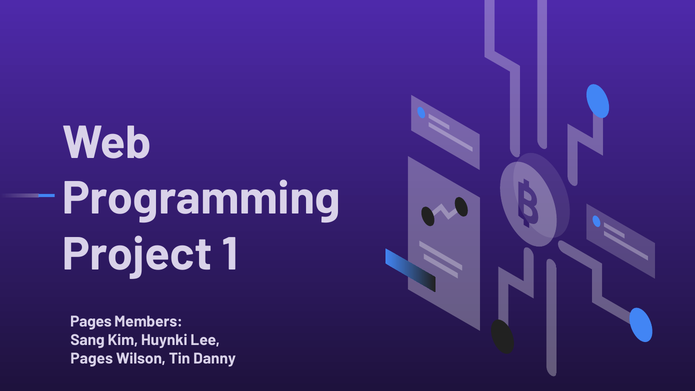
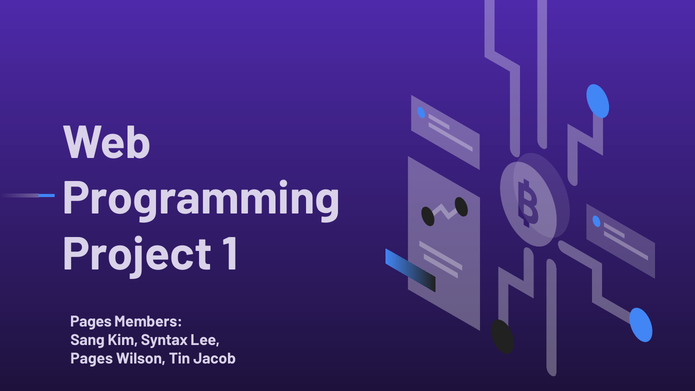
Huynki: Huynki -> Syntax (164, 340)
Danny: Danny -> Jacob (215, 359)
